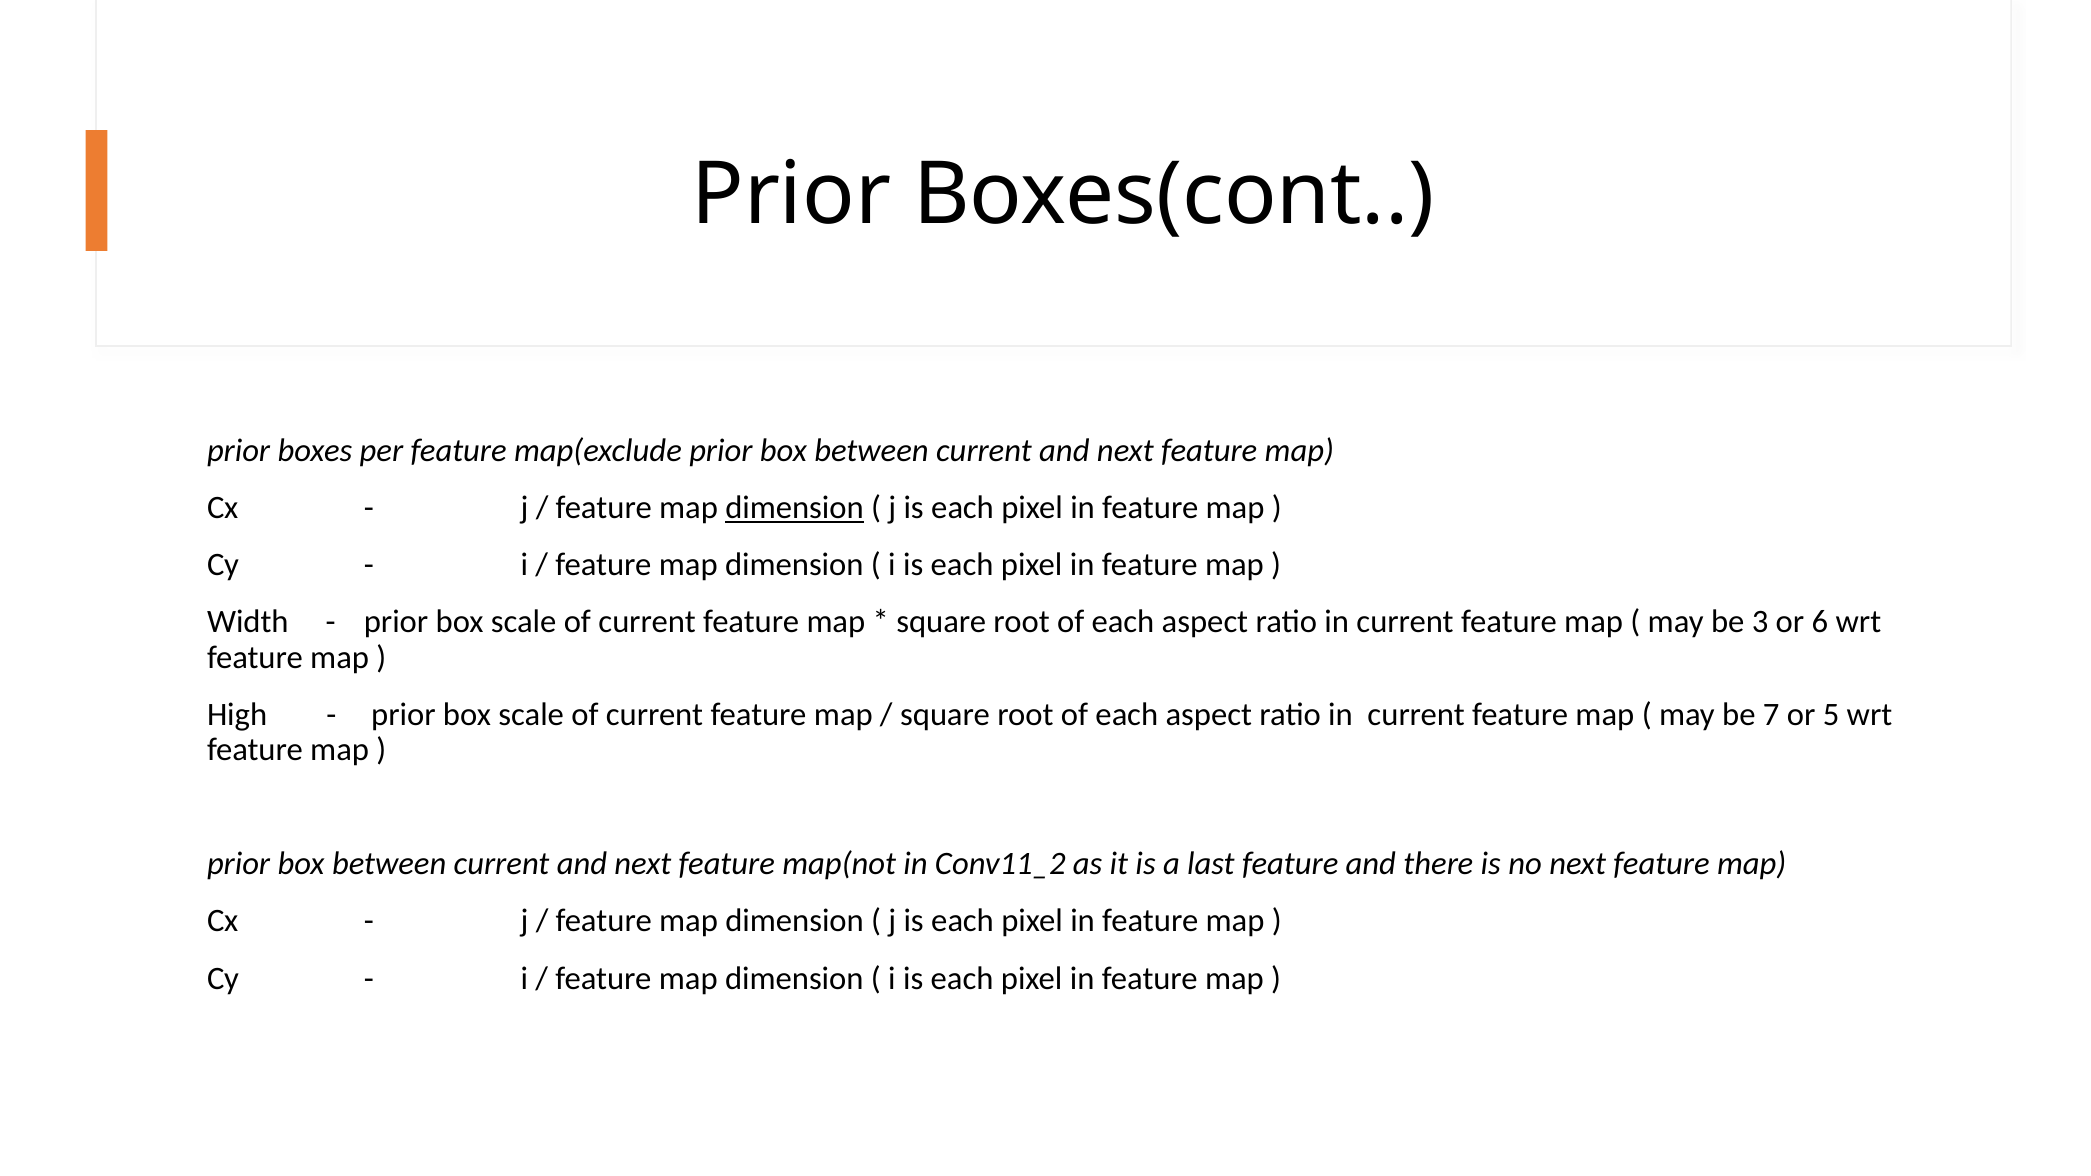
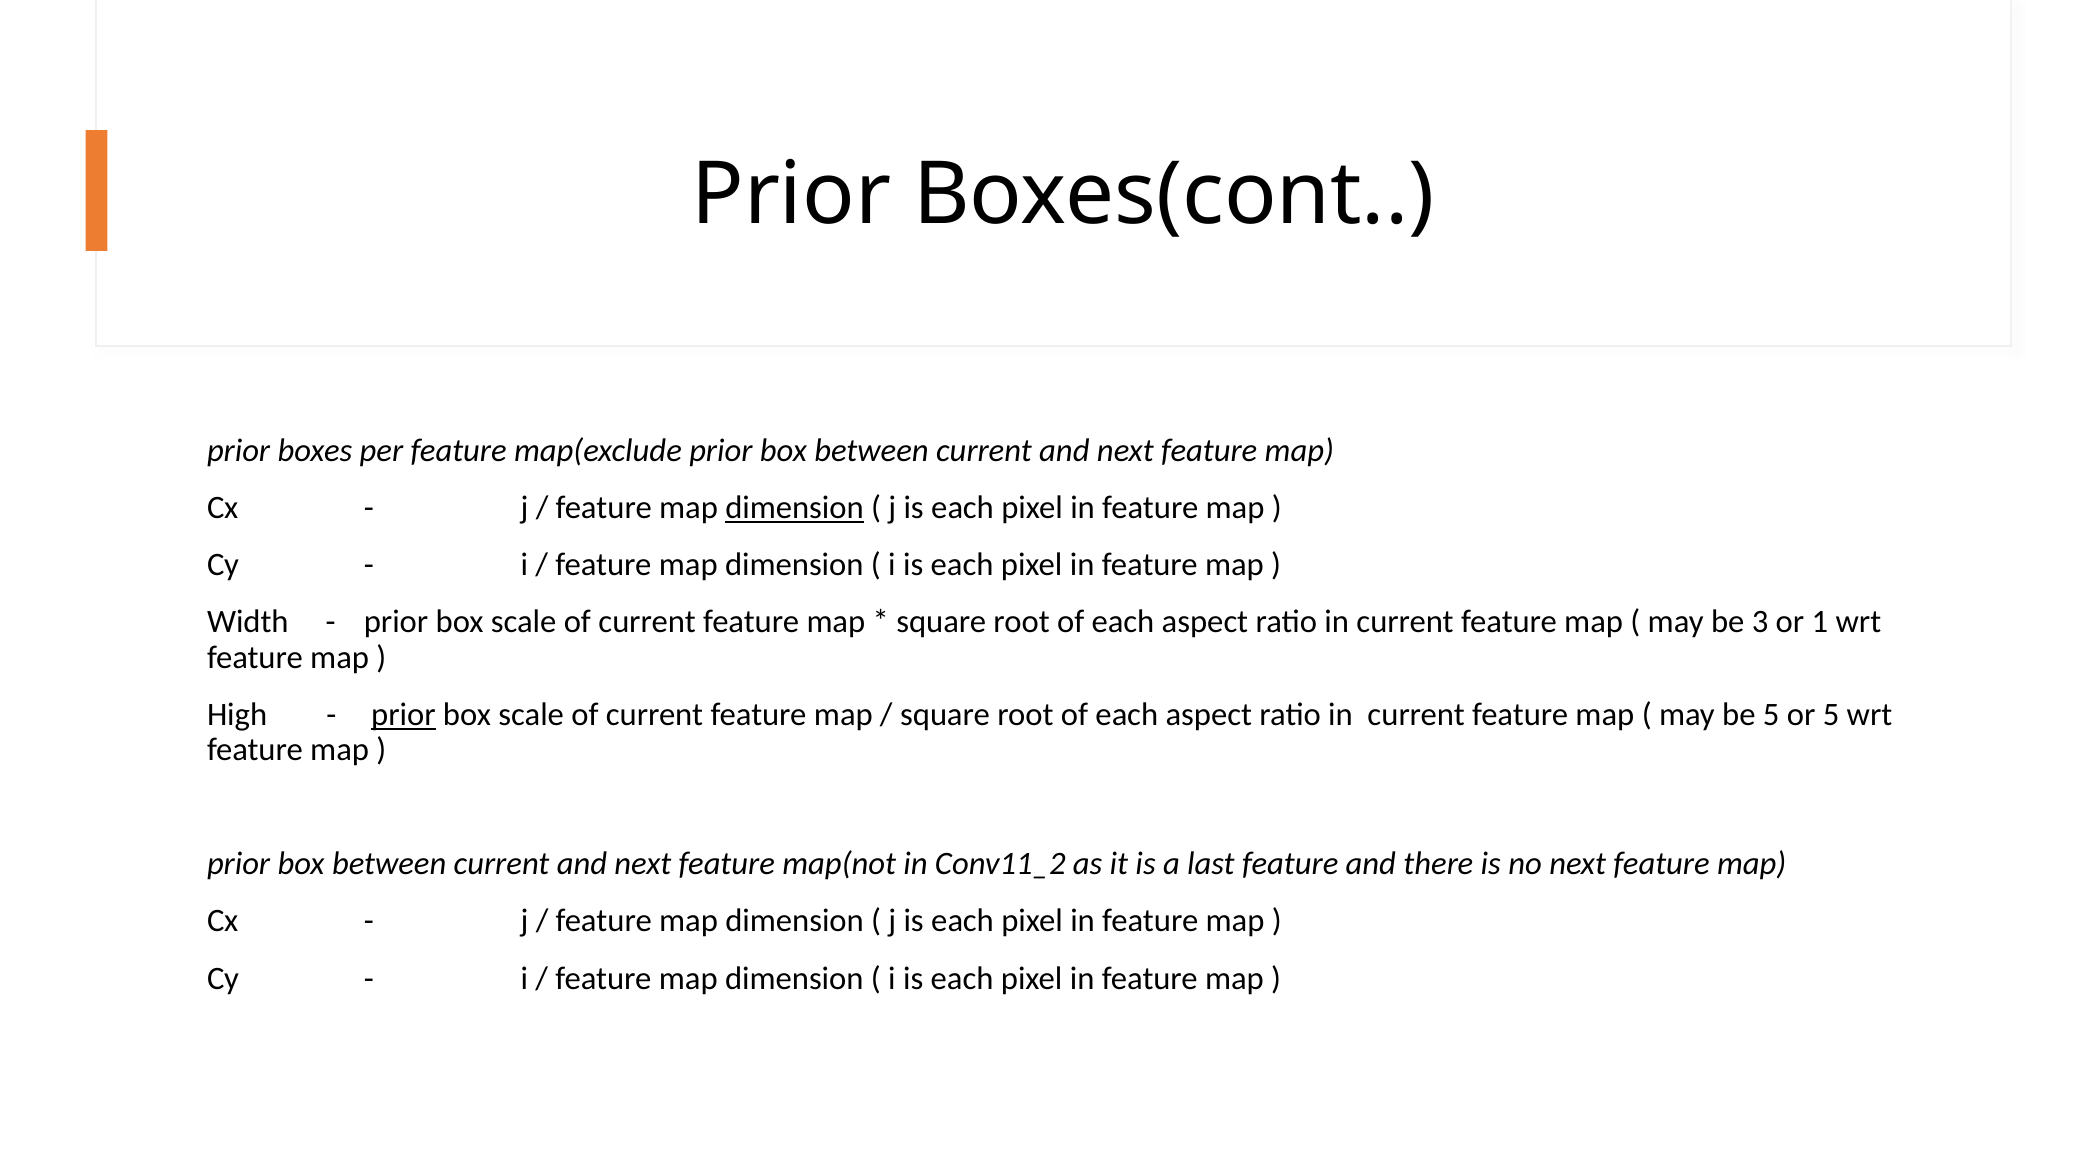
6: 6 -> 1 (1820, 622)
prior underline: none -> present (403, 715)
be 7: 7 -> 5 (1771, 715)
